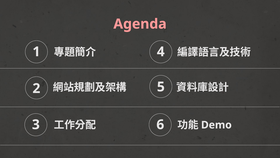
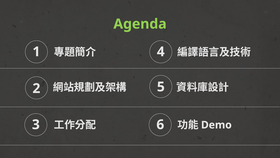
Agenda colour: pink -> light green (140, 24)
